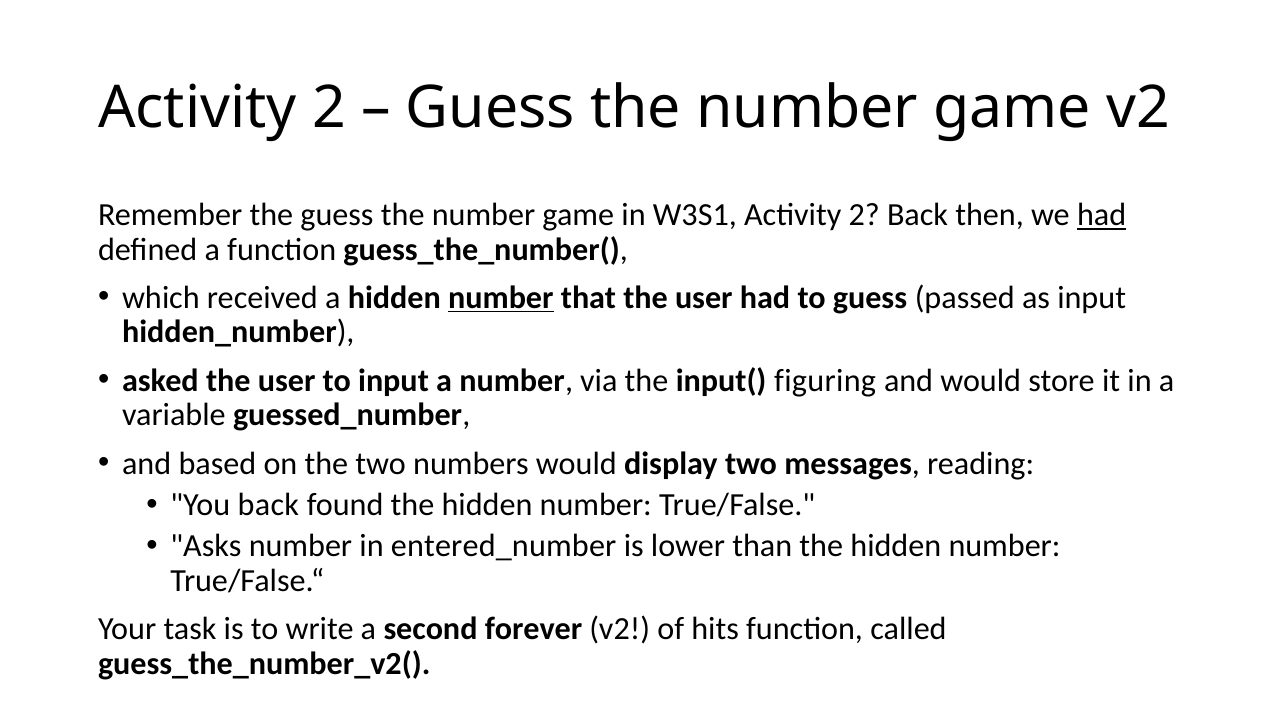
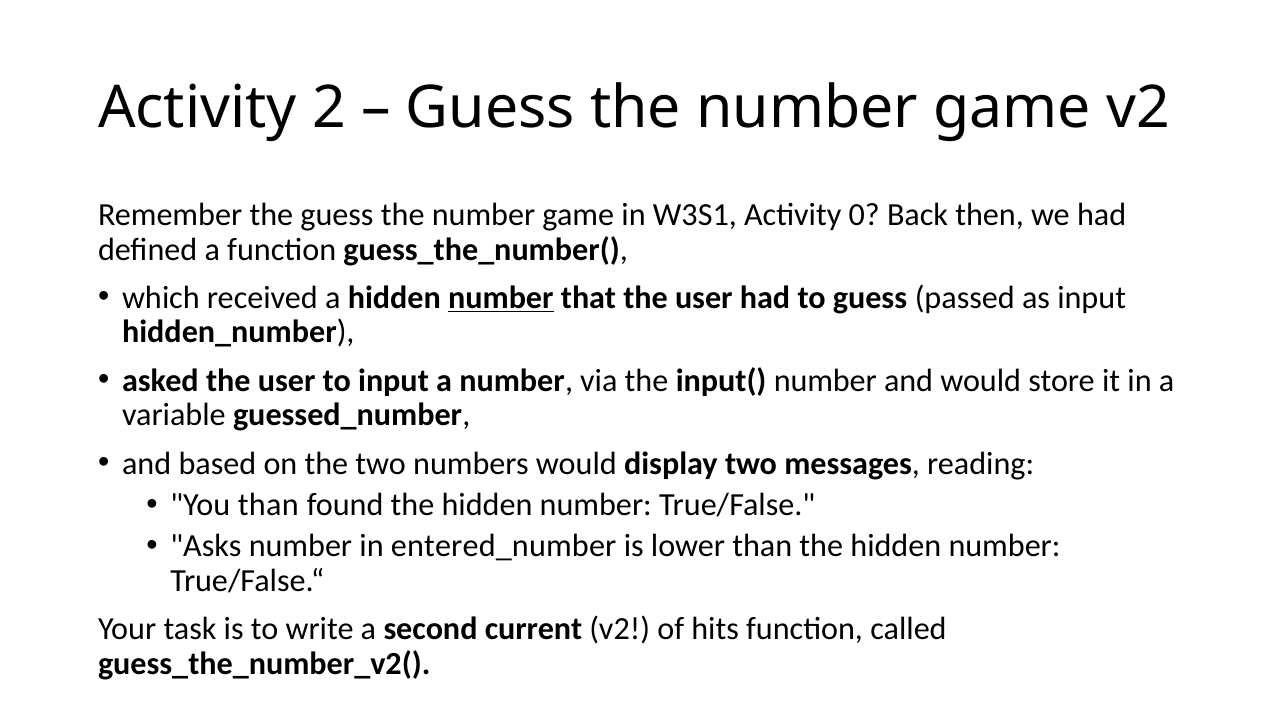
W3S1 Activity 2: 2 -> 0 (864, 215)
had underline: present -> none (1102, 215)
input( figuring: figuring -> number (825, 380)
You back: back -> than (268, 504)
forever: forever -> current (534, 629)
